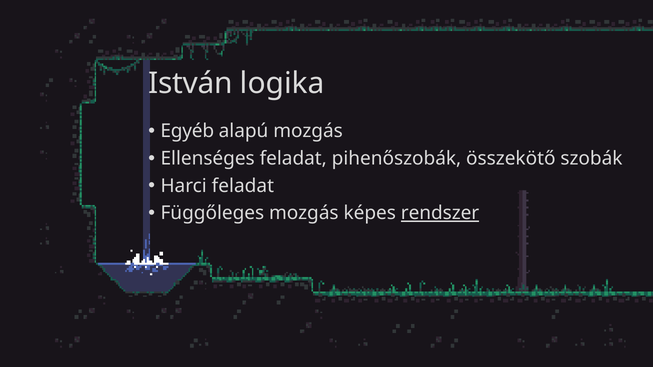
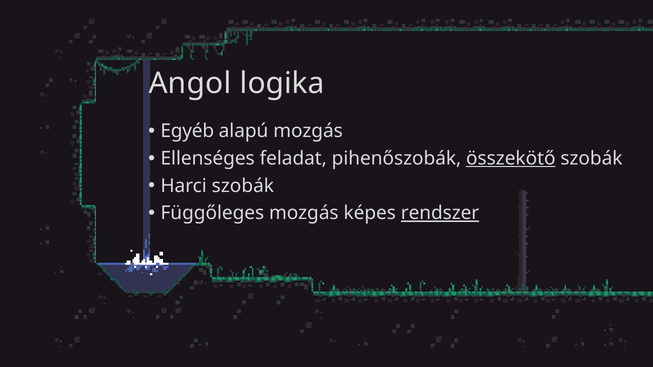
István: István -> Angol (190, 84)
összekötő underline: none -> present (511, 159)
Harci feladat: feladat -> szobák (243, 186)
